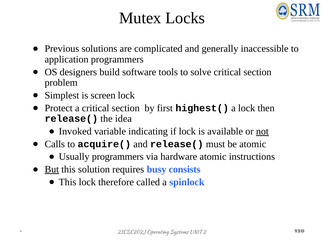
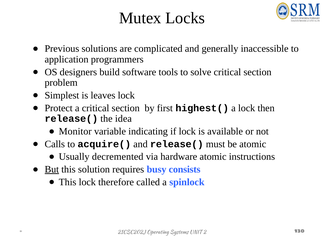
screen: screen -> leaves (103, 95)
Invoked: Invoked -> Monitor (75, 131)
not underline: present -> none (262, 131)
Usually programmers: programmers -> decremented (118, 157)
